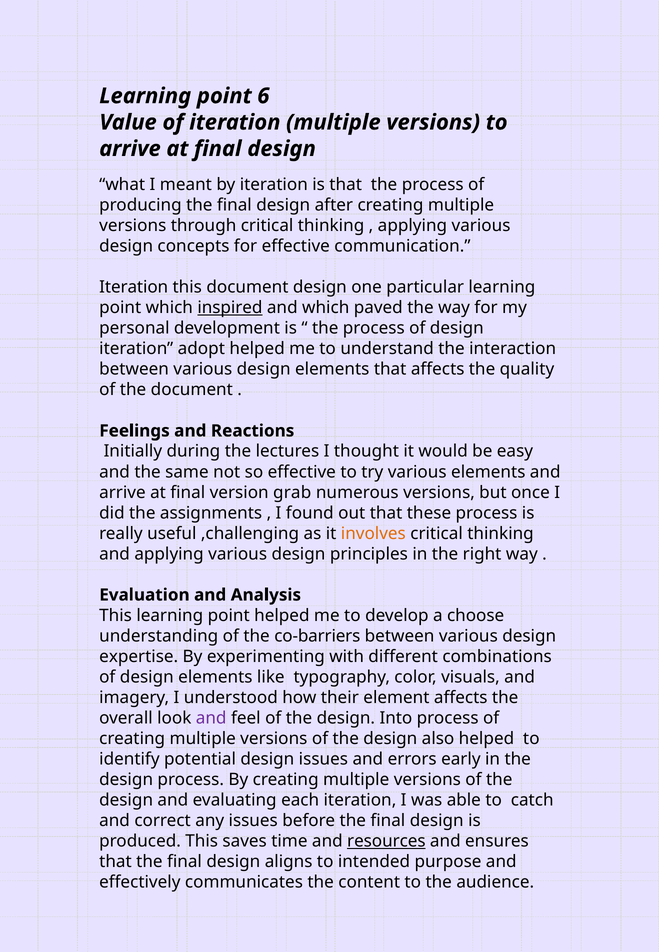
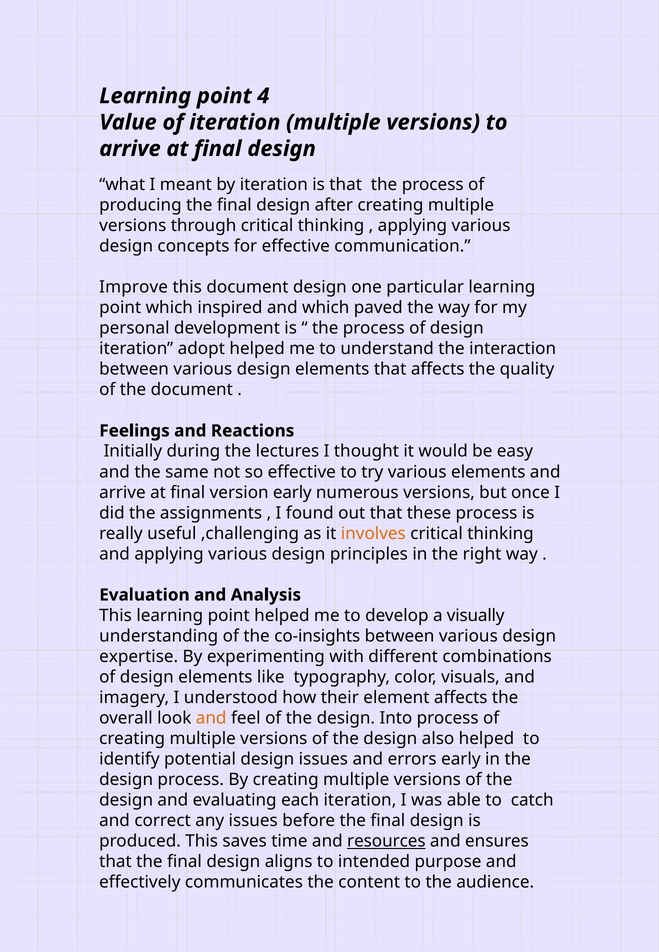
6: 6 -> 4 (263, 96)
Iteration: Iteration -> Improve (134, 287)
inspired underline: present -> none (230, 308)
version grab: grab -> early (292, 492)
choose: choose -> visually (476, 615)
co-barriers: co-barriers -> co-insights (317, 636)
and colour: purple -> orange (211, 718)
